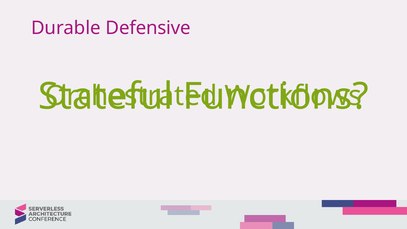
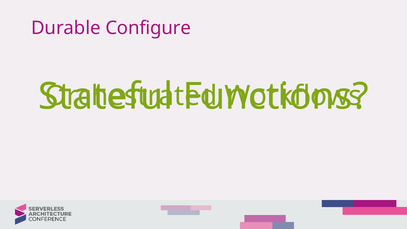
Defensive: Defensive -> Configure (148, 28)
